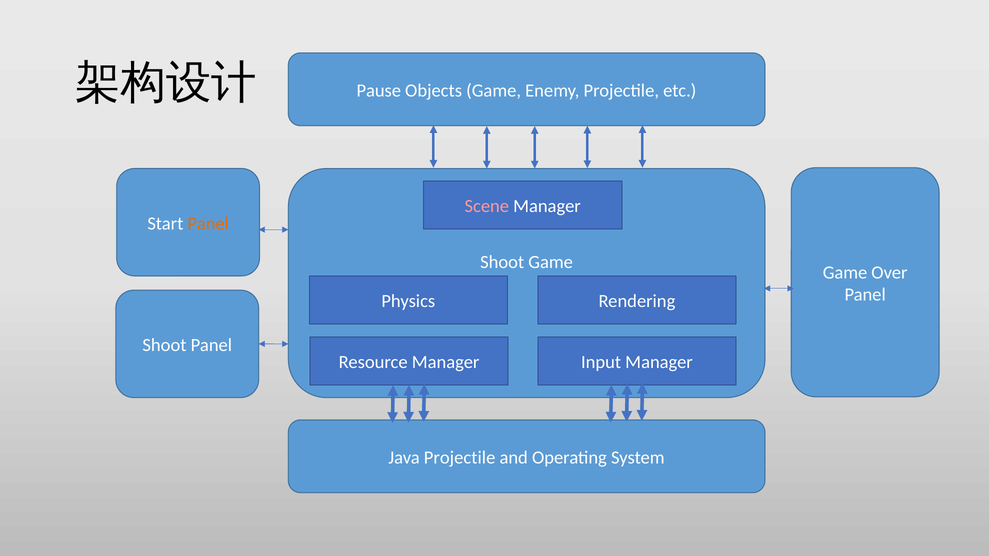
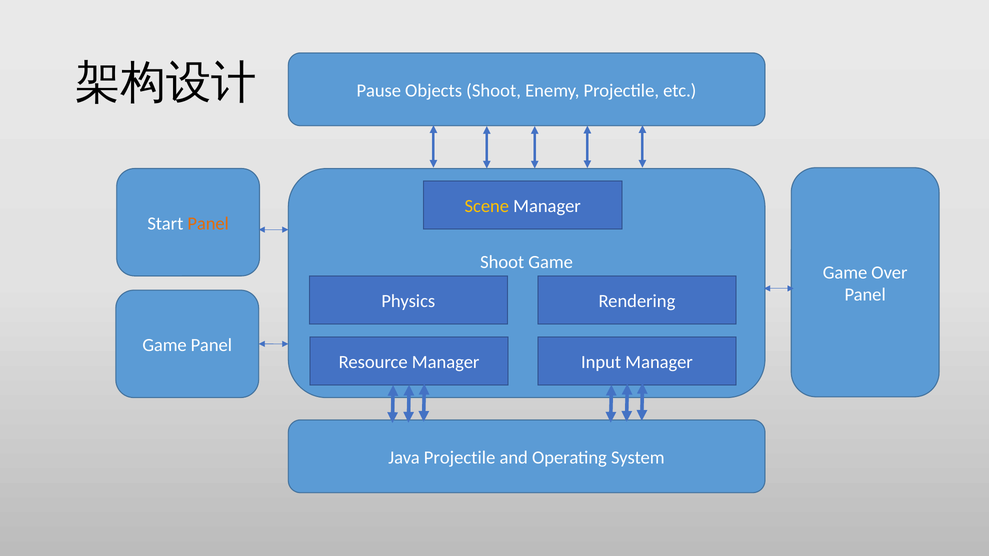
Objects Game: Game -> Shoot (494, 91)
Scene colour: pink -> yellow (487, 206)
Shoot: Shoot -> Game (165, 345)
